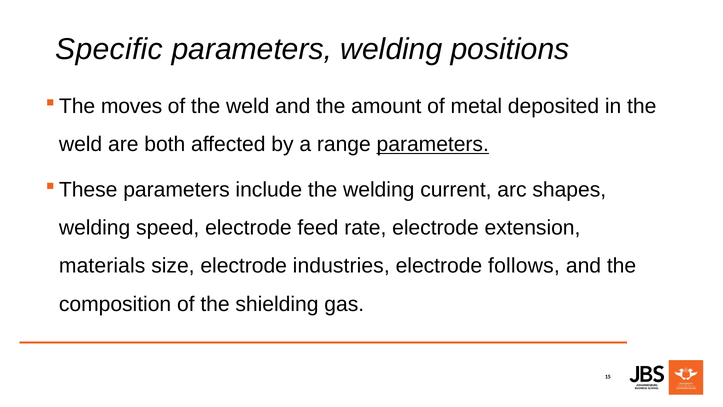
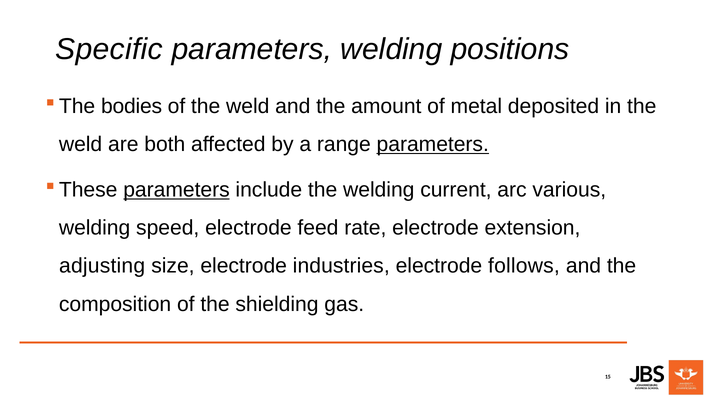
moves: moves -> bodies (132, 106)
parameters underline: none -> present (176, 190)
shapes: shapes -> various (569, 190)
materials: materials -> adjusting (102, 266)
